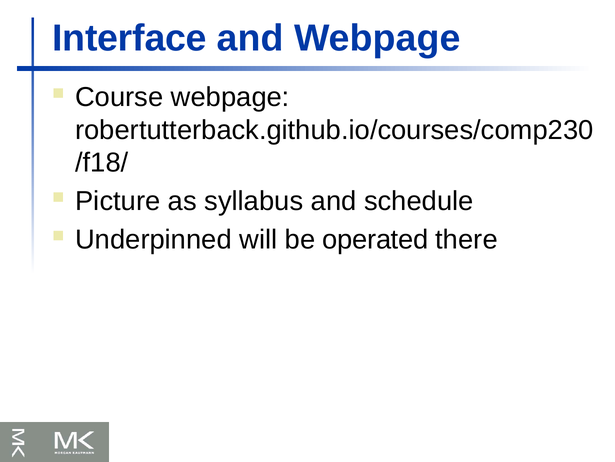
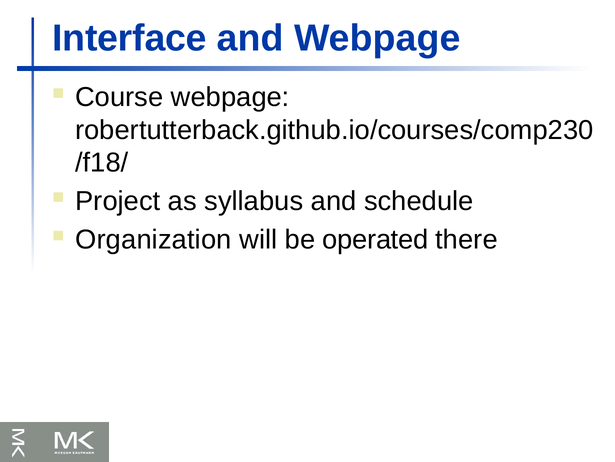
Picture: Picture -> Project (118, 201)
Underpinned: Underpinned -> Organization (153, 239)
